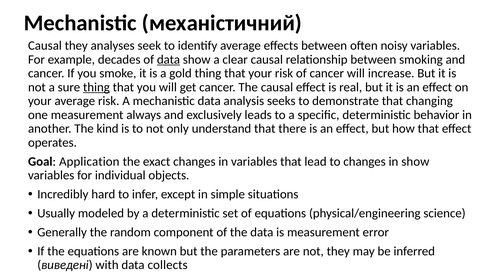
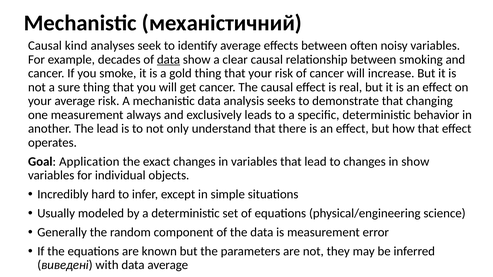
Causal they: they -> kind (76, 46)
thing underline: present -> none (96, 87)
The kind: kind -> lead (108, 129)
data collects: collects -> average (168, 265)
